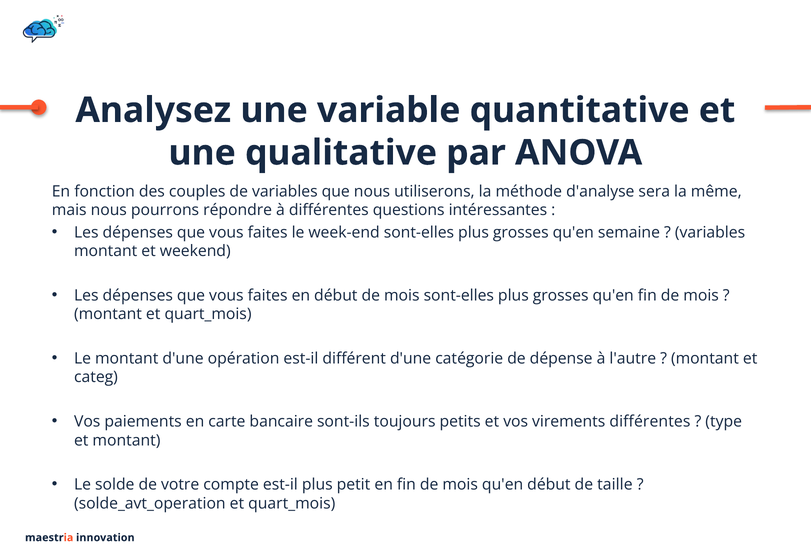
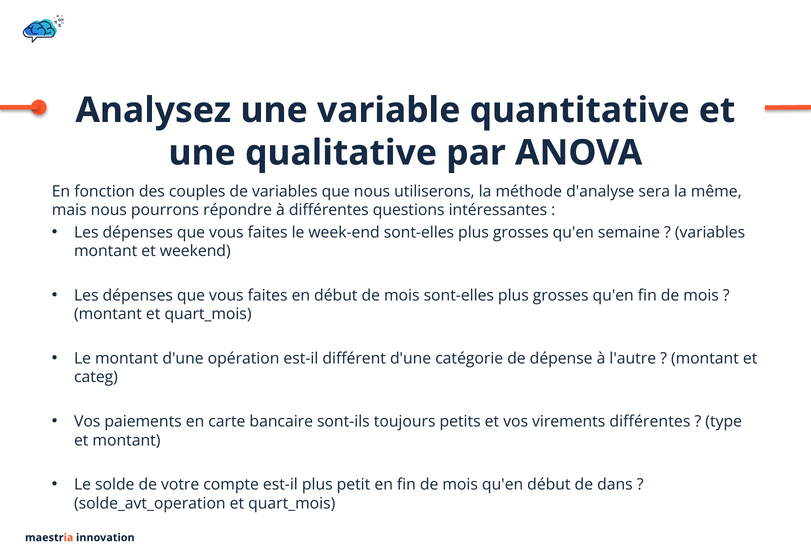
taille: taille -> dans (615, 485)
